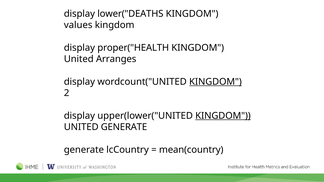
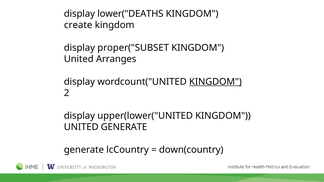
values: values -> create (78, 25)
proper("HEALTH: proper("HEALTH -> proper("SUBSET (133, 48)
KINGDOM underline: present -> none (223, 116)
mean(country: mean(country -> down(country (191, 150)
